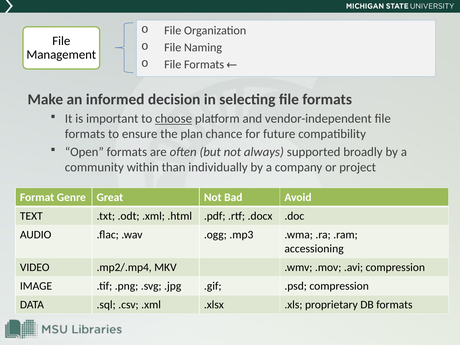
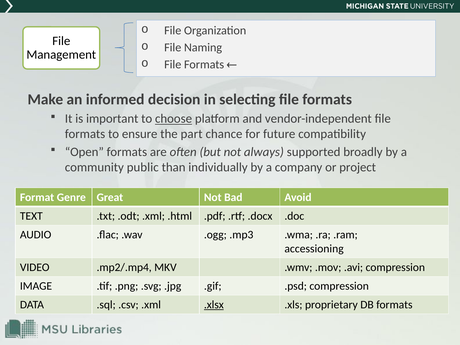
plan: plan -> part (192, 134)
within: within -> public (143, 167)
.xlsx underline: none -> present (214, 305)
